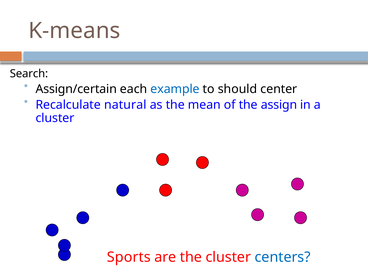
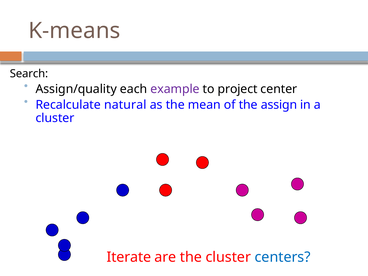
Assign/certain: Assign/certain -> Assign/quality (76, 89)
example colour: blue -> purple (175, 89)
should: should -> project (238, 89)
Sports: Sports -> Iterate (129, 257)
